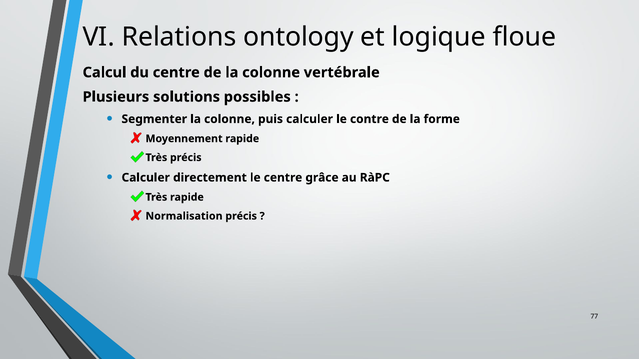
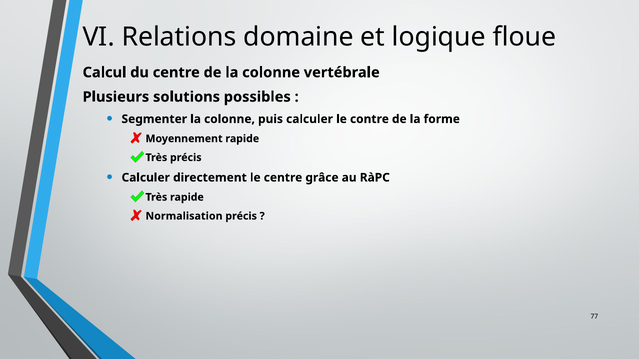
ontology: ontology -> domaine (299, 37)
